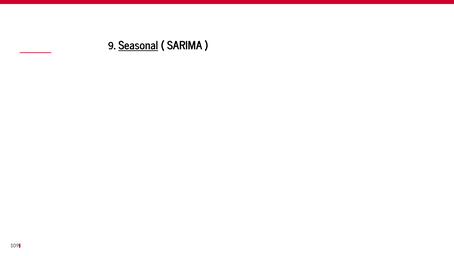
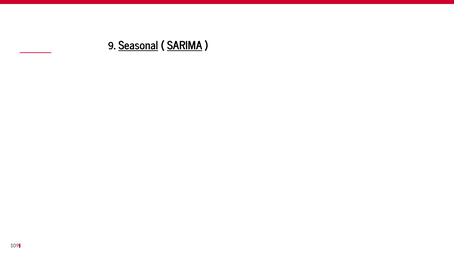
SARIMA underline: none -> present (185, 46)
